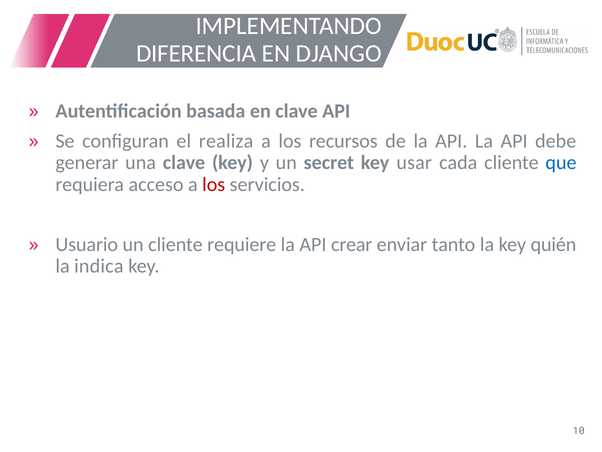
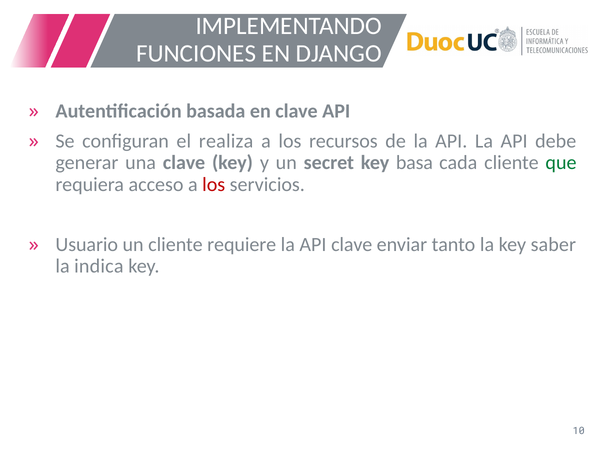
DIFERENCIA: DIFERENCIA -> FUNCIONES (196, 53)
usar: usar -> basa (414, 163)
que colour: blue -> green (561, 163)
API crear: crear -> clave (352, 244)
quién: quién -> saber (553, 244)
